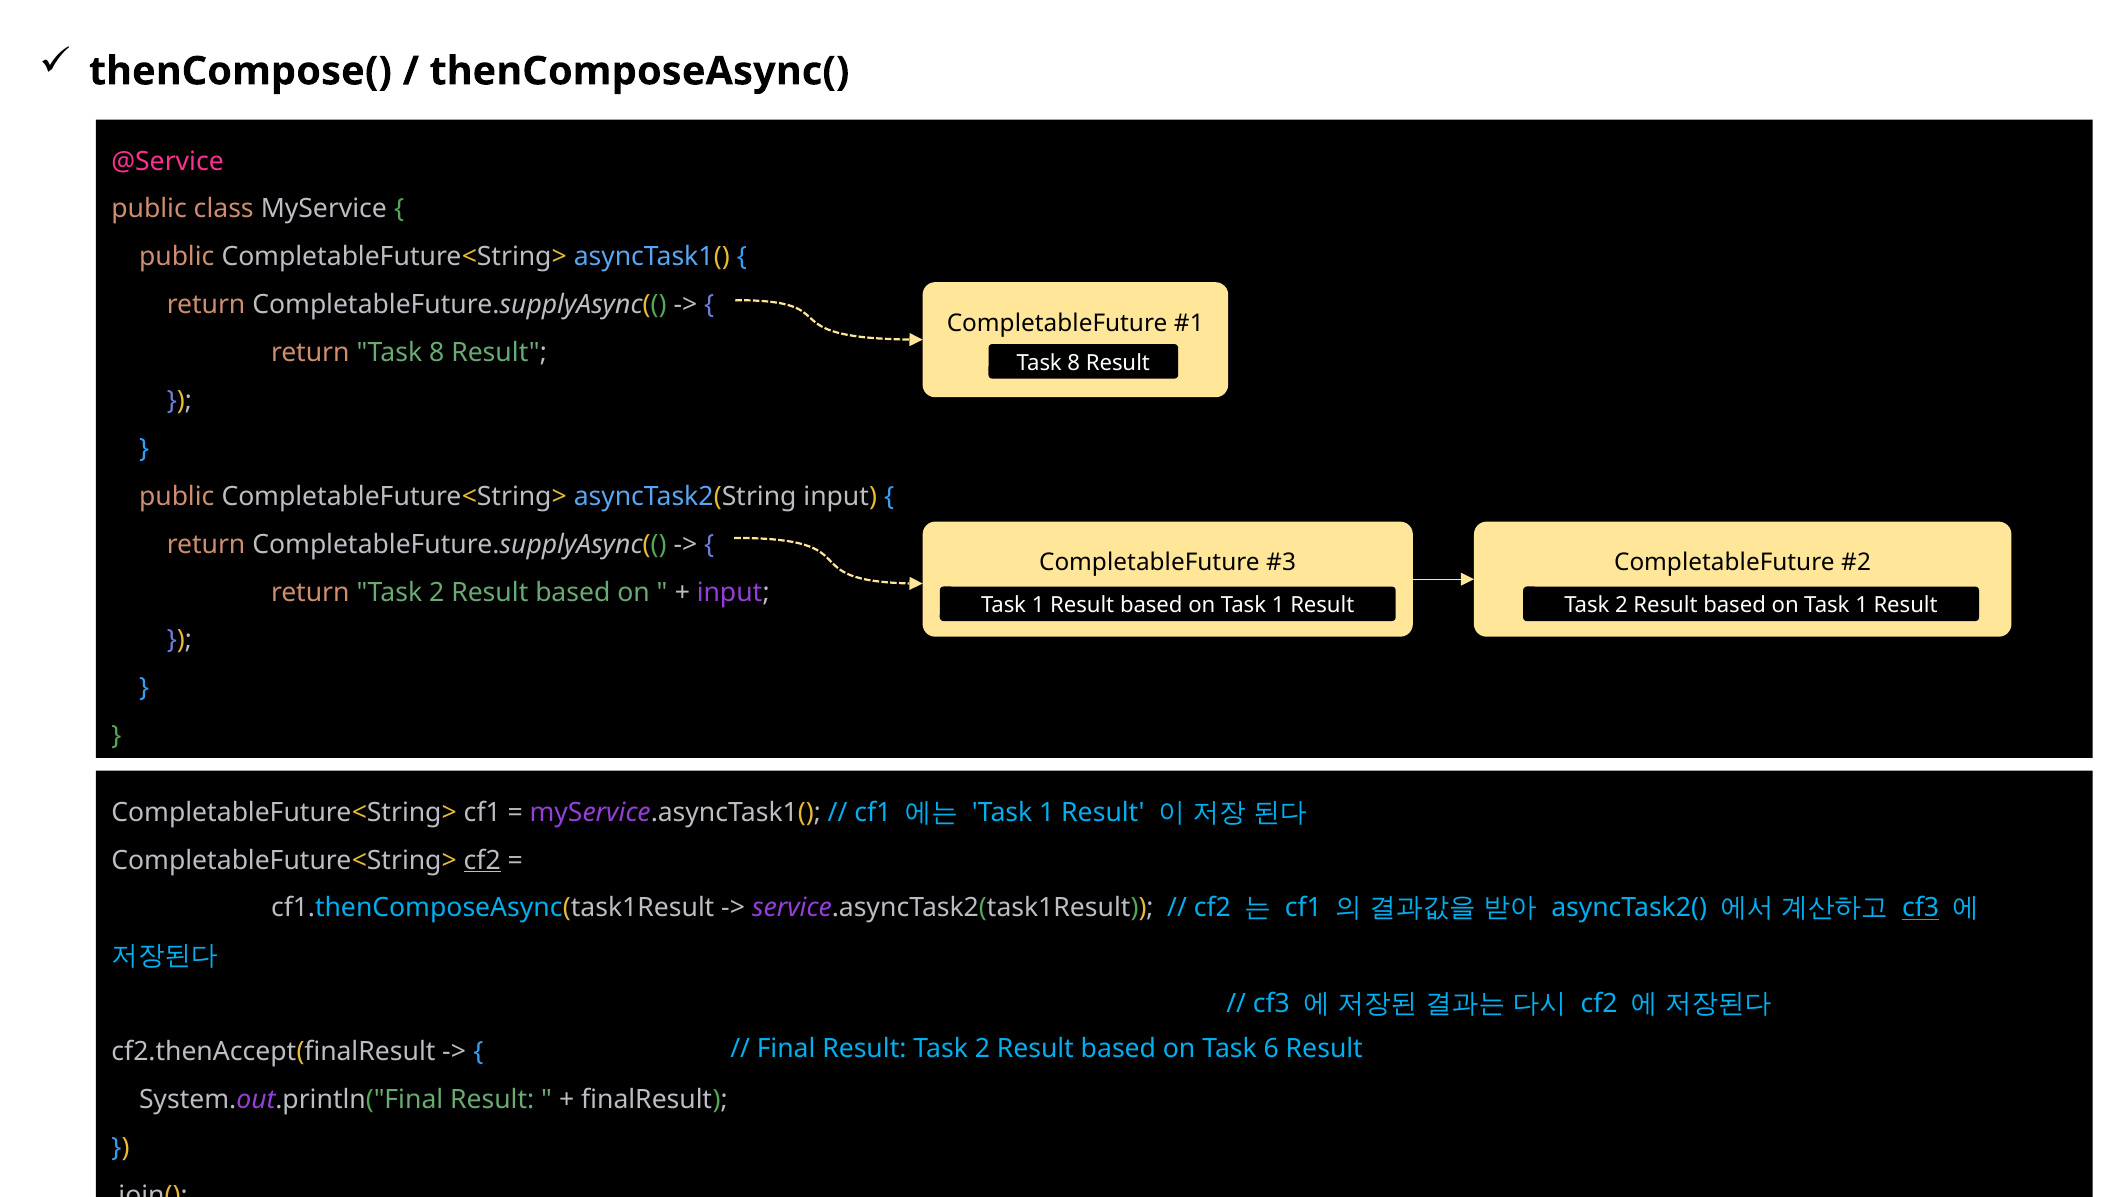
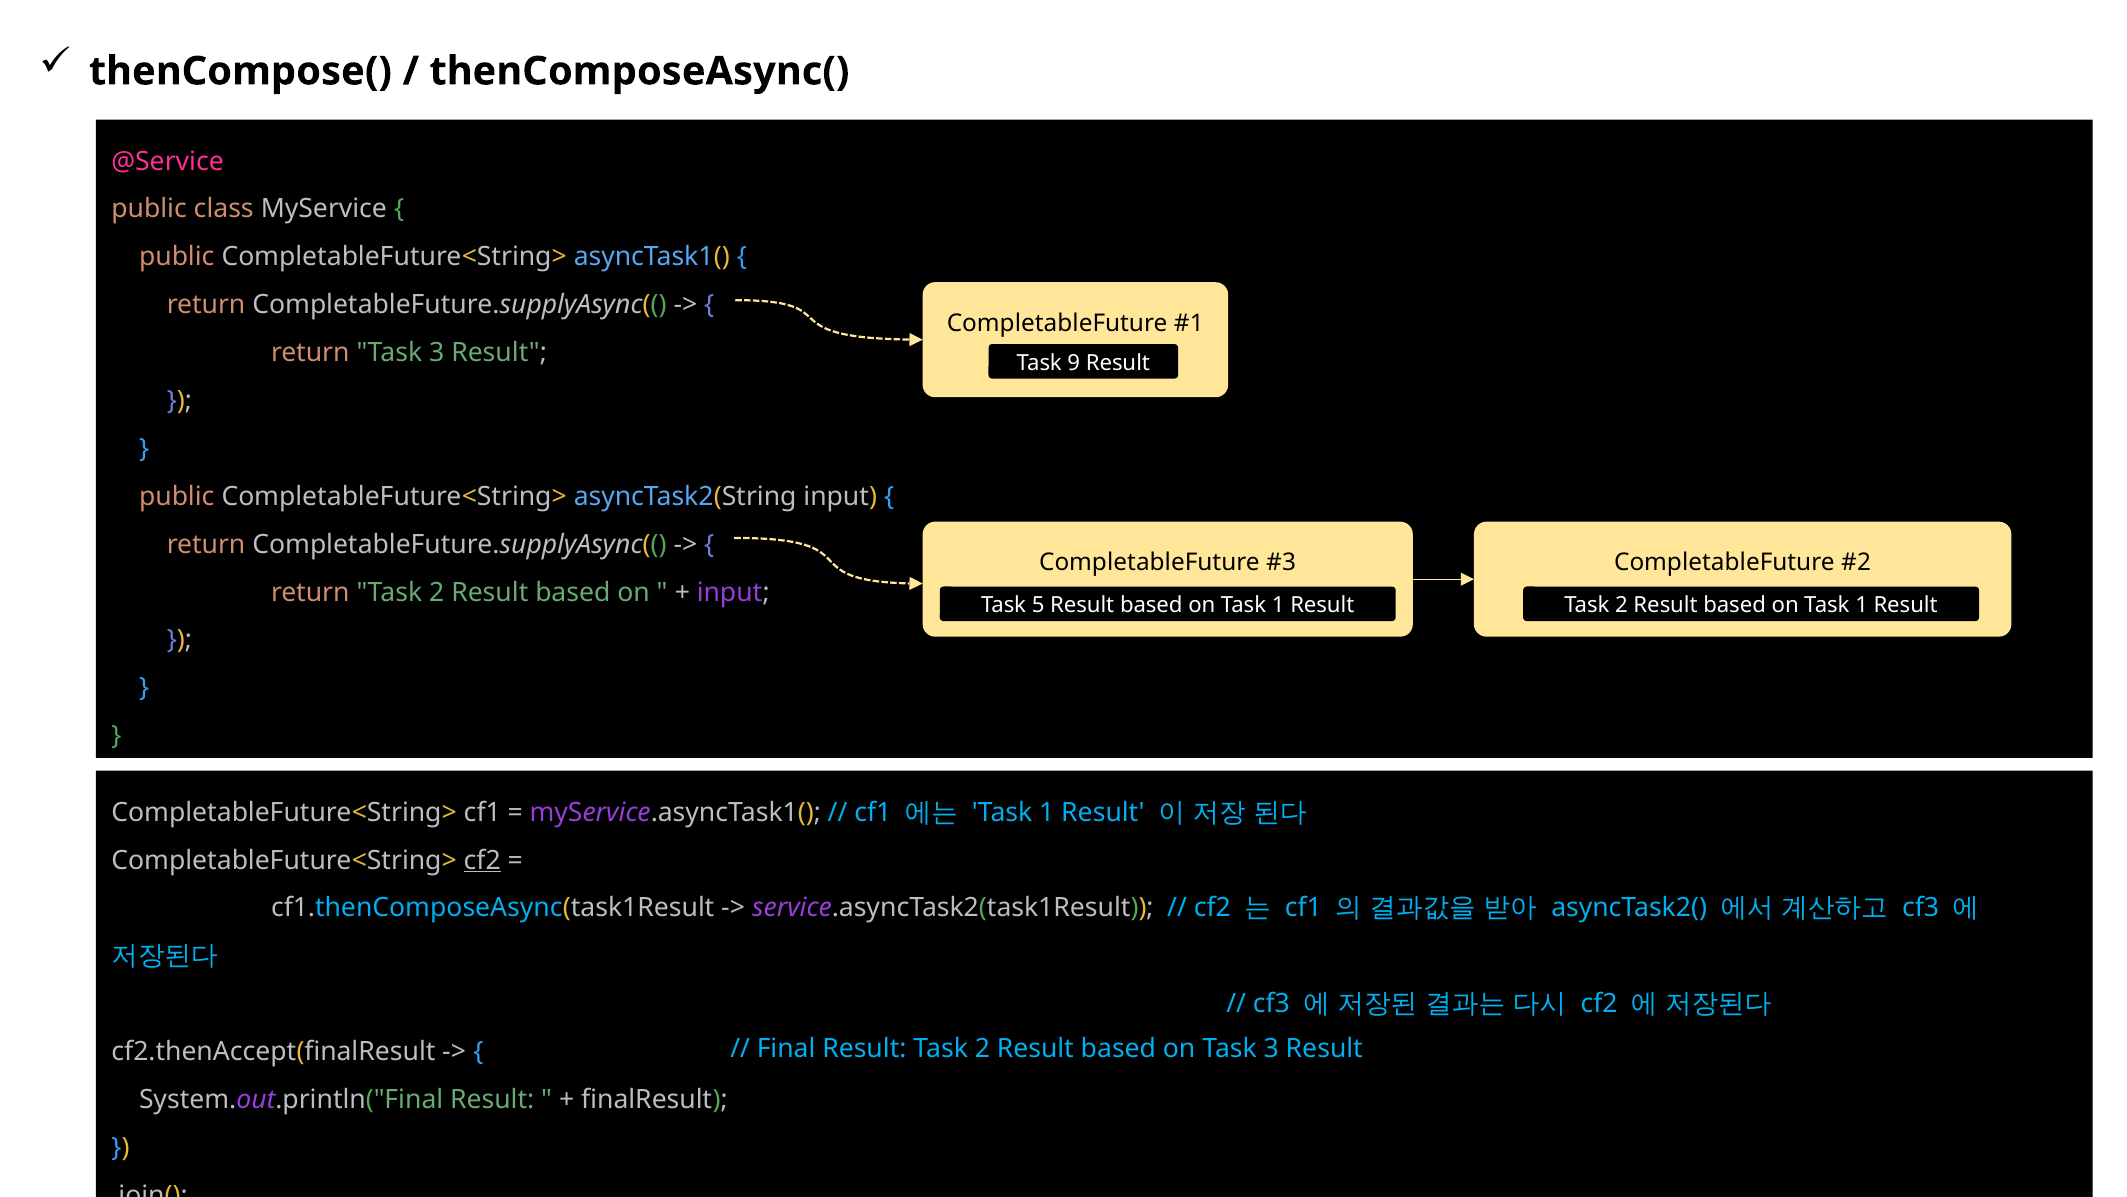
return Task 8: 8 -> 3 (437, 353)
8: 8 -> 9 (1074, 363)
1: 1 -> 5 (1038, 605)
cf3 underline: present -> none (1921, 908)
on Task 6: 6 -> 3 (1271, 1049)
